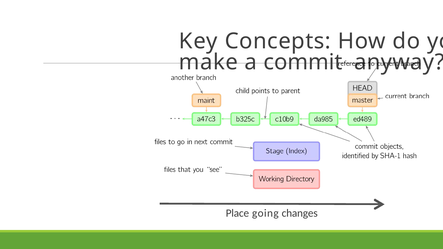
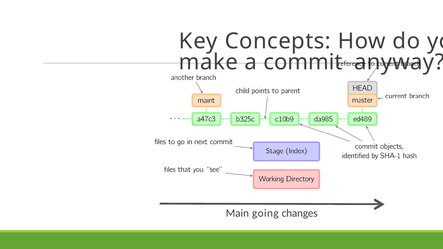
Place: Place -> Main (237, 213)
